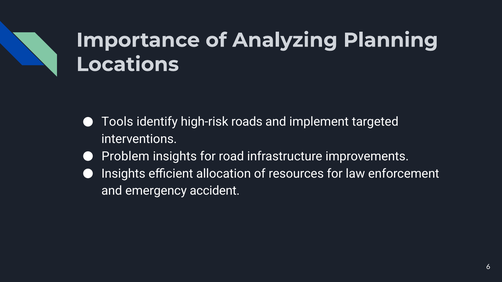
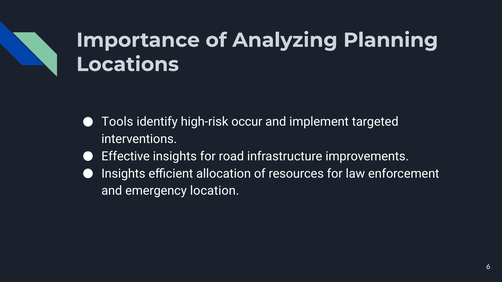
roads: roads -> occur (247, 122)
Problem: Problem -> Effective (126, 156)
accident: accident -> location (215, 191)
